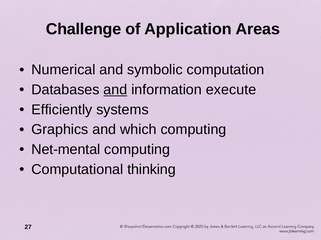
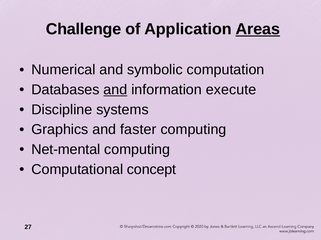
Areas underline: none -> present (258, 29)
Efficiently: Efficiently -> Discipline (62, 110)
which: which -> faster (138, 130)
thinking: thinking -> concept (152, 170)
